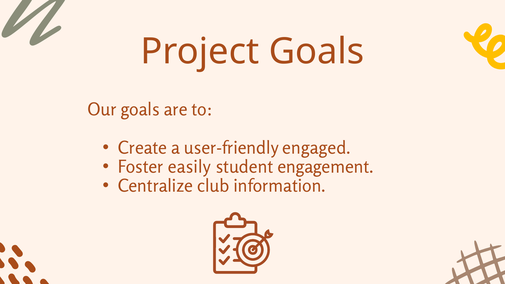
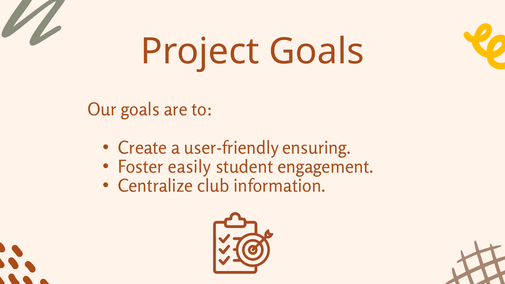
engaged: engaged -> ensuring (316, 148)
